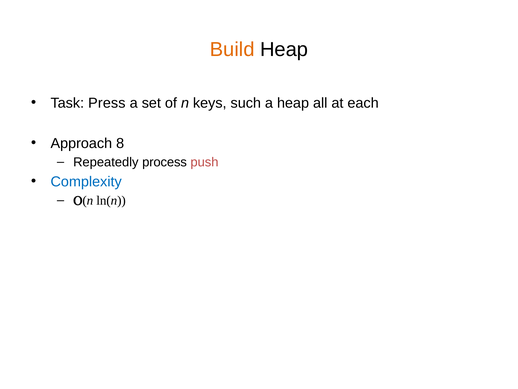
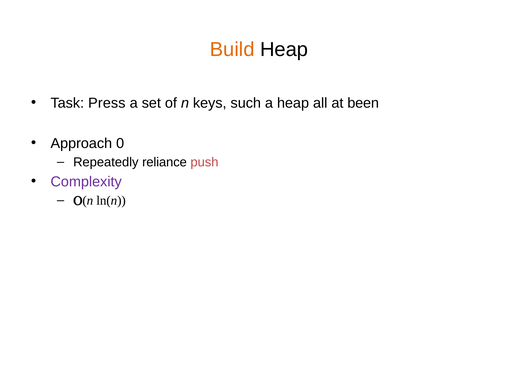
each: each -> been (363, 103)
8: 8 -> 0 (120, 143)
process: process -> reliance (165, 162)
Complexity colour: blue -> purple (86, 181)
